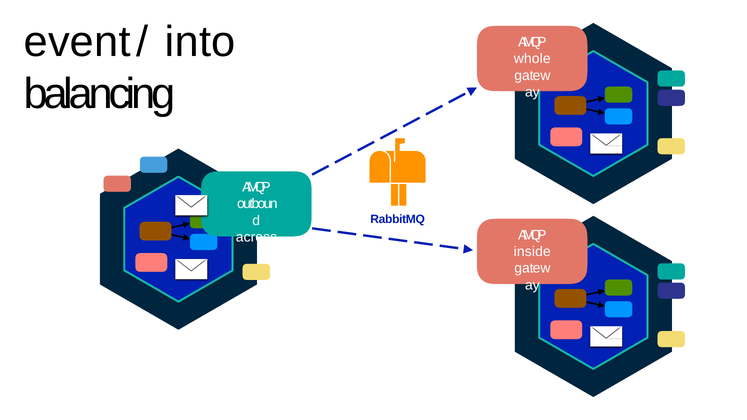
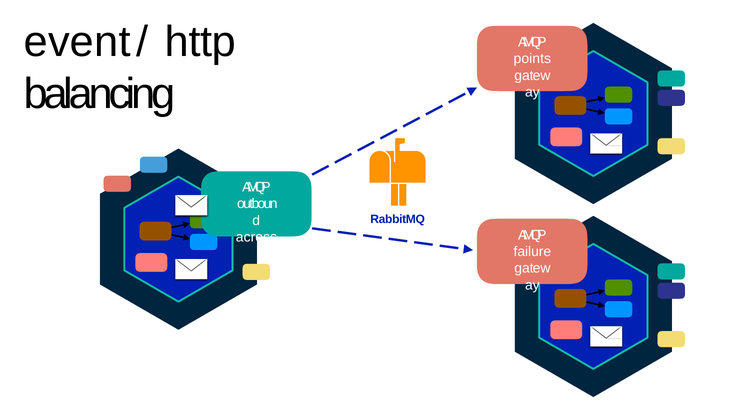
into: into -> http (200, 42)
whole: whole -> points (532, 59)
inside: inside -> failure (532, 252)
